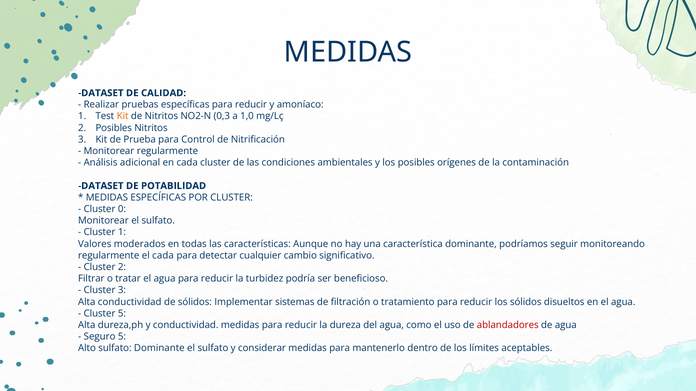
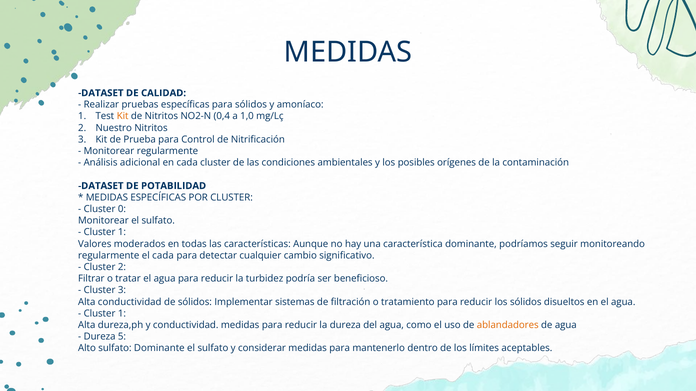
específicas para reducir: reducir -> sólidos (251, 105)
0,3: 0,3 -> 0,4 (222, 116)
2 Posibles: Posibles -> Nuestro (114, 128)
5: 5 -> 1 (122, 314)
ablandadores colour: red -> orange (508, 326)
Seguro: Seguro -> Dureza (100, 337)
